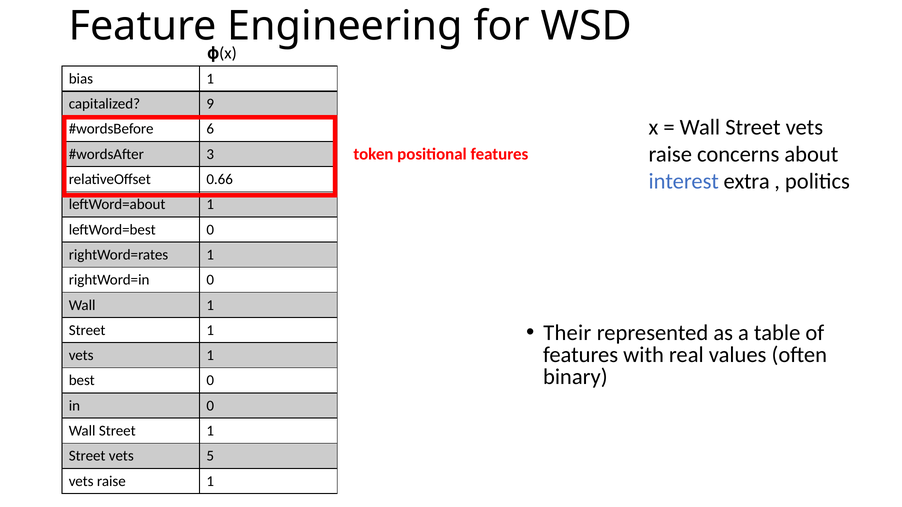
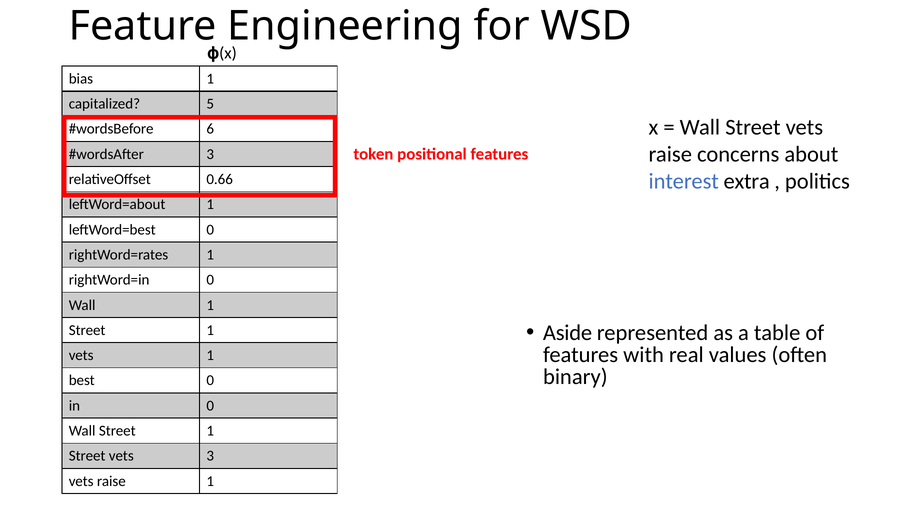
9: 9 -> 5 (210, 104)
Their: Their -> Aside (568, 333)
vets 5: 5 -> 3 (210, 456)
